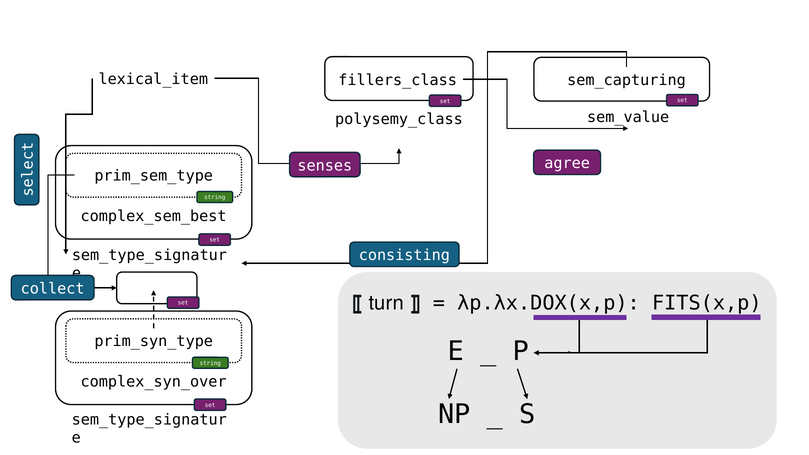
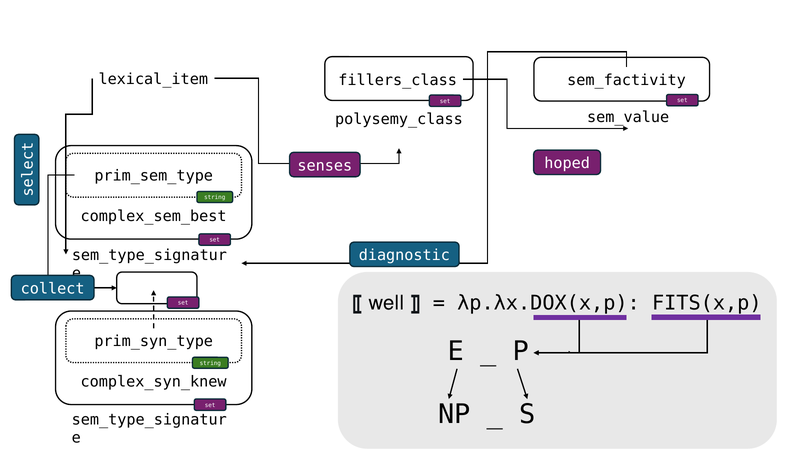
sem_capturing: sem_capturing -> sem_factivity (627, 80)
agree: agree -> hoped (567, 163)
consisting: consisting -> diagnostic (404, 255)
turn: turn -> well (386, 303)
complex_syn_over: complex_syn_over -> complex_syn_knew (154, 382)
